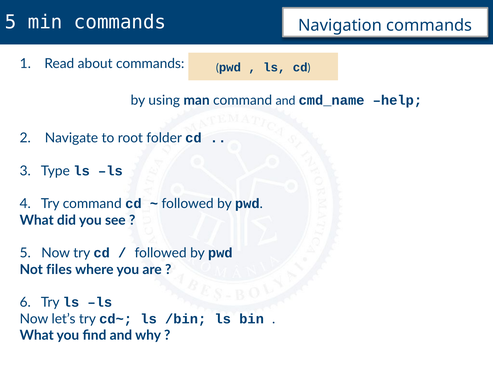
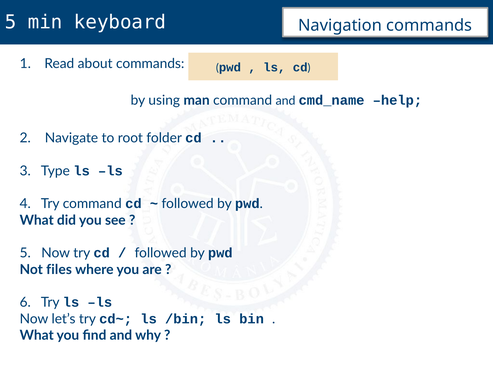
min commands: commands -> keyboard (120, 22)
